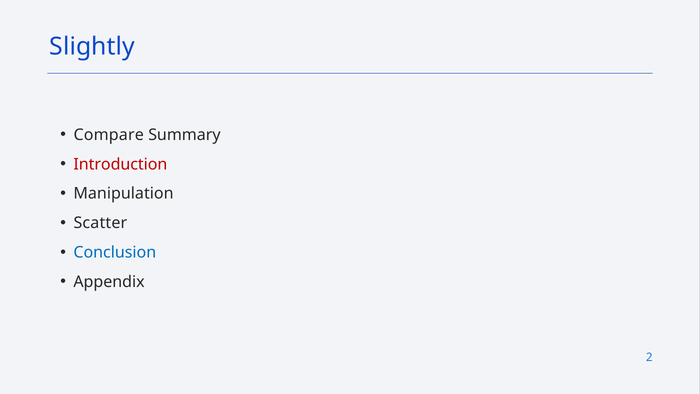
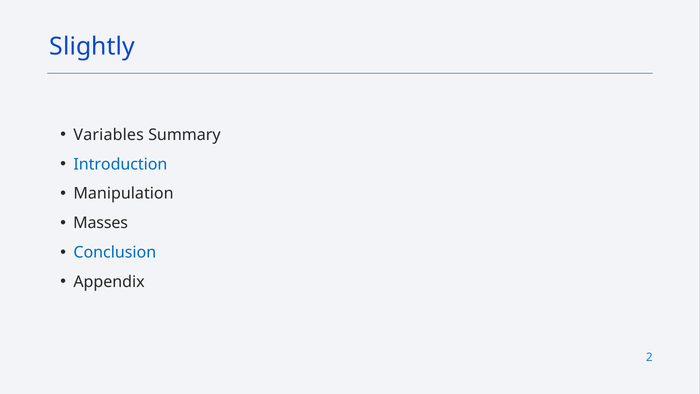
Compare: Compare -> Variables (109, 135)
Introduction colour: red -> blue (120, 164)
Scatter: Scatter -> Masses (101, 223)
